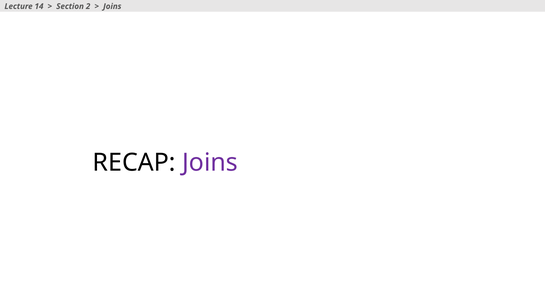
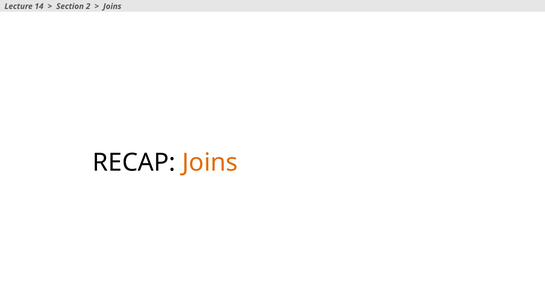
Joins colour: purple -> orange (210, 162)
